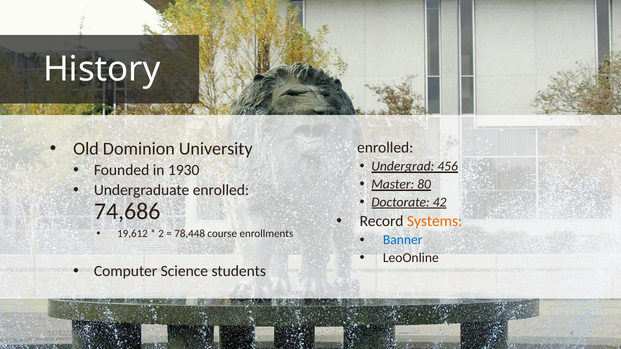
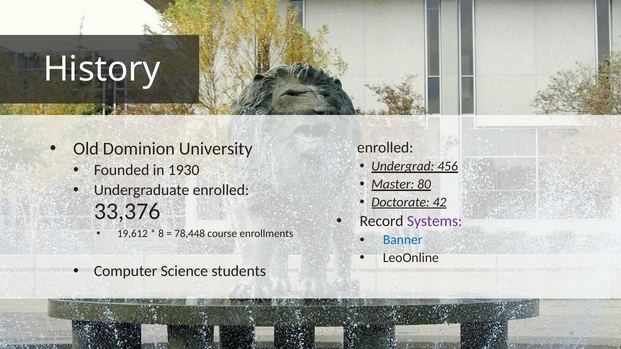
74,686: 74,686 -> 33,376 (127, 212)
Systems colour: orange -> purple (435, 221)
2: 2 -> 8 (161, 234)
